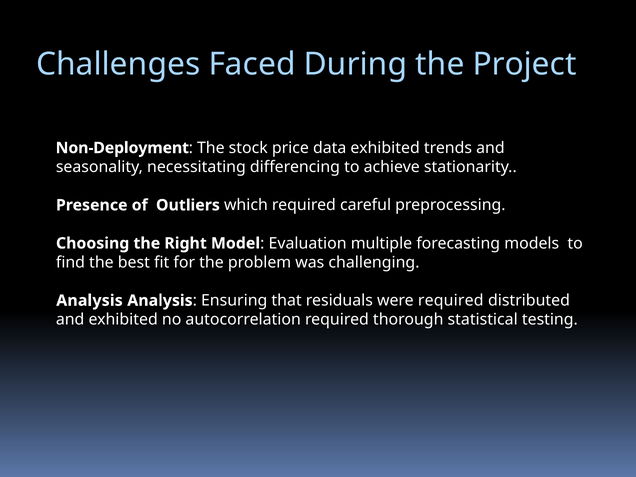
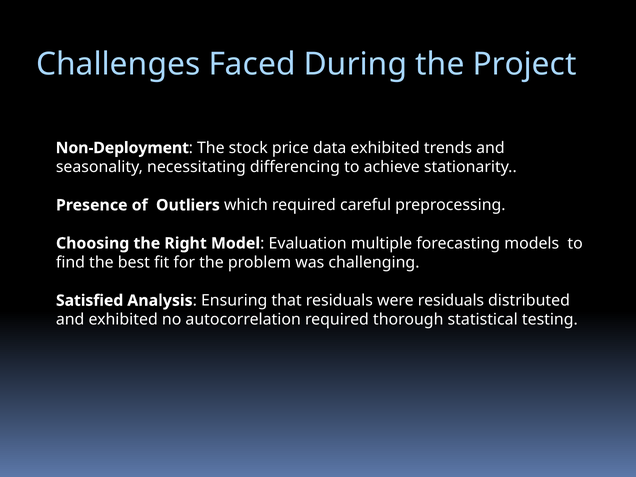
Analysis: Analysis -> Satisfied (90, 301)
were required: required -> residuals (451, 301)
